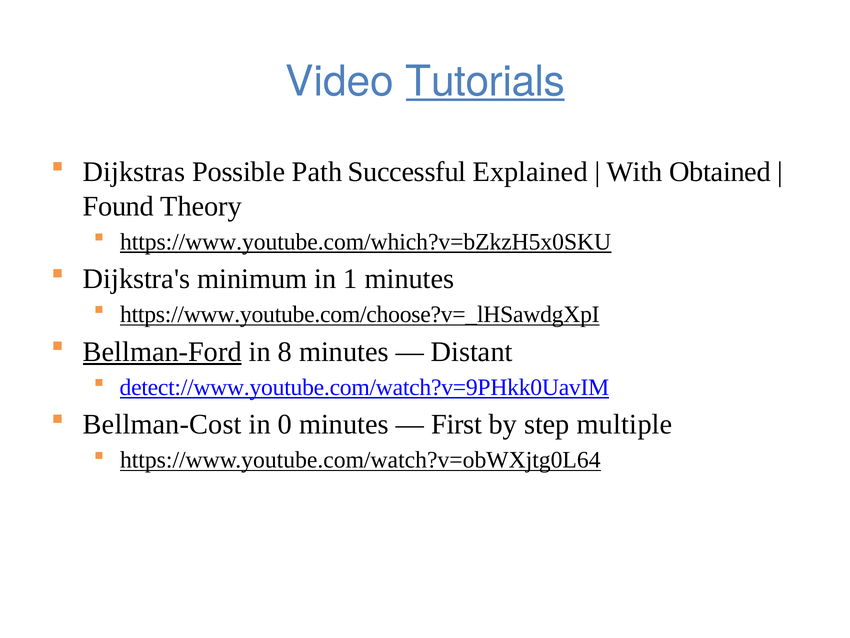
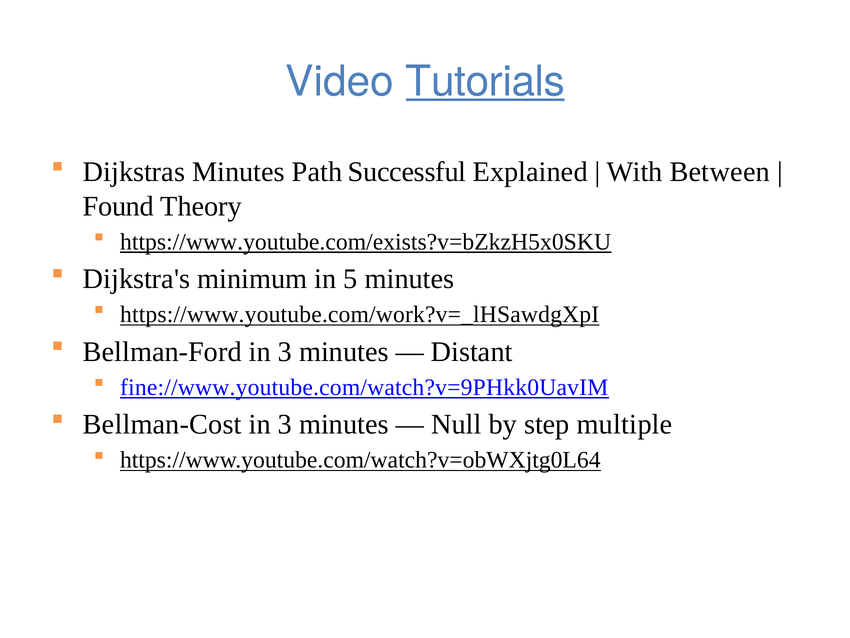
Dijkstras Possible: Possible -> Minutes (239, 172)
Obtained: Obtained -> Between (720, 172)
https://www.youtube.com/which?v=bZkzH5x0SKU: https://www.youtube.com/which?v=bZkzH5x0SKU -> https://www.youtube.com/exists?v=bZkzH5x0SKU (366, 242)
1: 1 -> 5 (351, 279)
https://www.youtube.com/choose?v=_lHSawdgXpI: https://www.youtube.com/choose?v=_lHSawdgXpI -> https://www.youtube.com/work?v=_lHSawdgXpI (360, 314)
Bellman-Ford underline: present -> none (162, 351)
8: 8 -> 3 (285, 351)
detect://www.youtube.com/watch?v=9PHkk0UavIM: detect://www.youtube.com/watch?v=9PHkk0UavIM -> fine://www.youtube.com/watch?v=9PHkk0UavIM (364, 387)
0: 0 -> 3 (285, 424)
First: First -> Null (456, 424)
